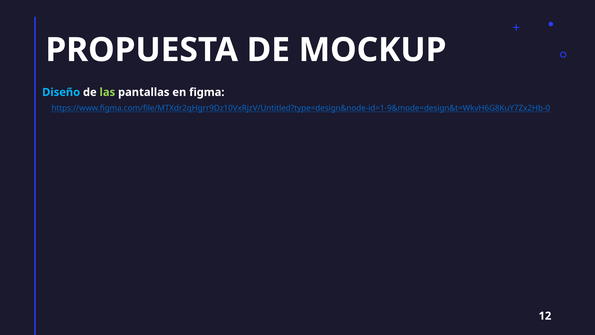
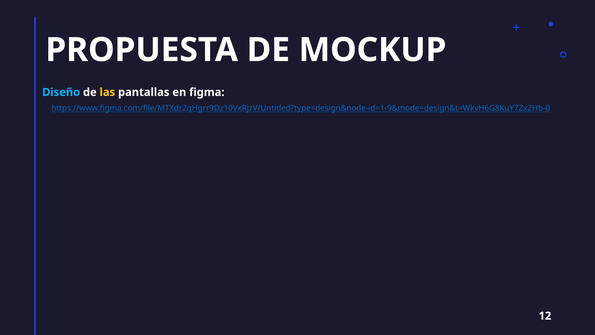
las colour: light green -> yellow (107, 92)
